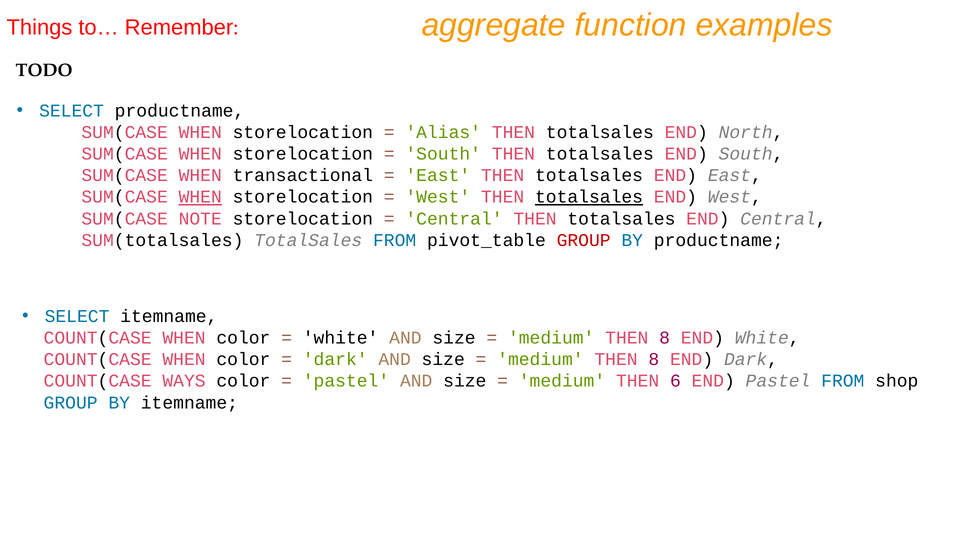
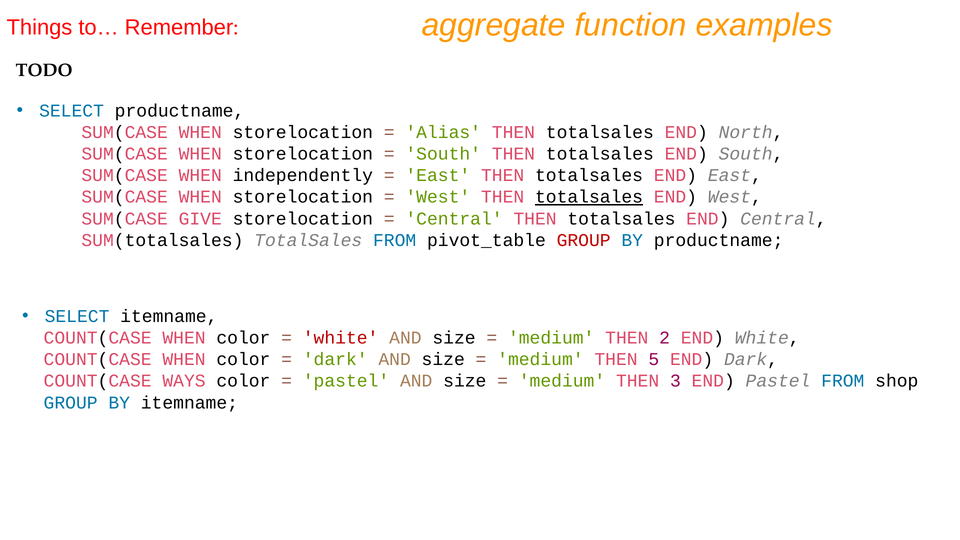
transactional: transactional -> independently (303, 175)
WHEN underline: present -> none (200, 197)
NOTE: NOTE -> GIVE (200, 219)
white colour: black -> red (341, 338)
8: 8 -> 2 (665, 338)
8: 8 -> 5 (654, 359)
6: 6 -> 3 (675, 381)
